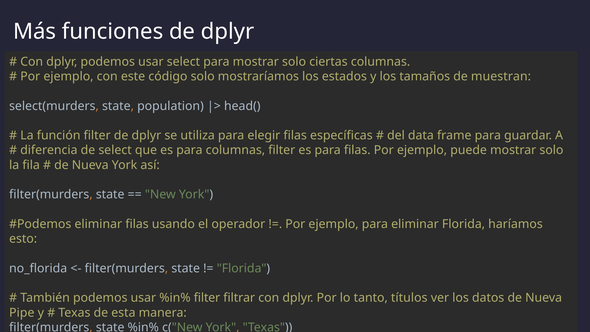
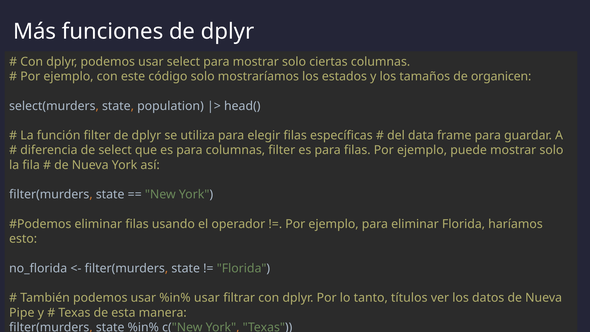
muestran: muestran -> organicen (501, 76)
%in% filter: filter -> usar (207, 298)
